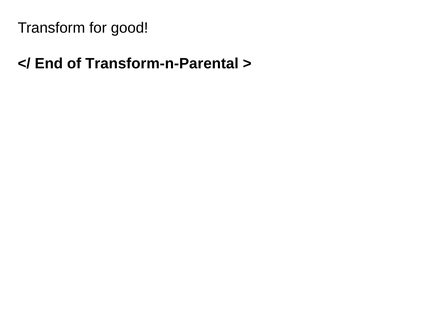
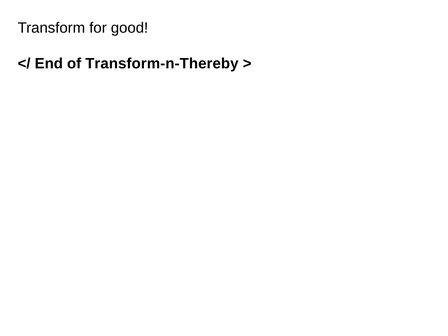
Transform-n-Parental: Transform-n-Parental -> Transform-n-Thereby (162, 64)
